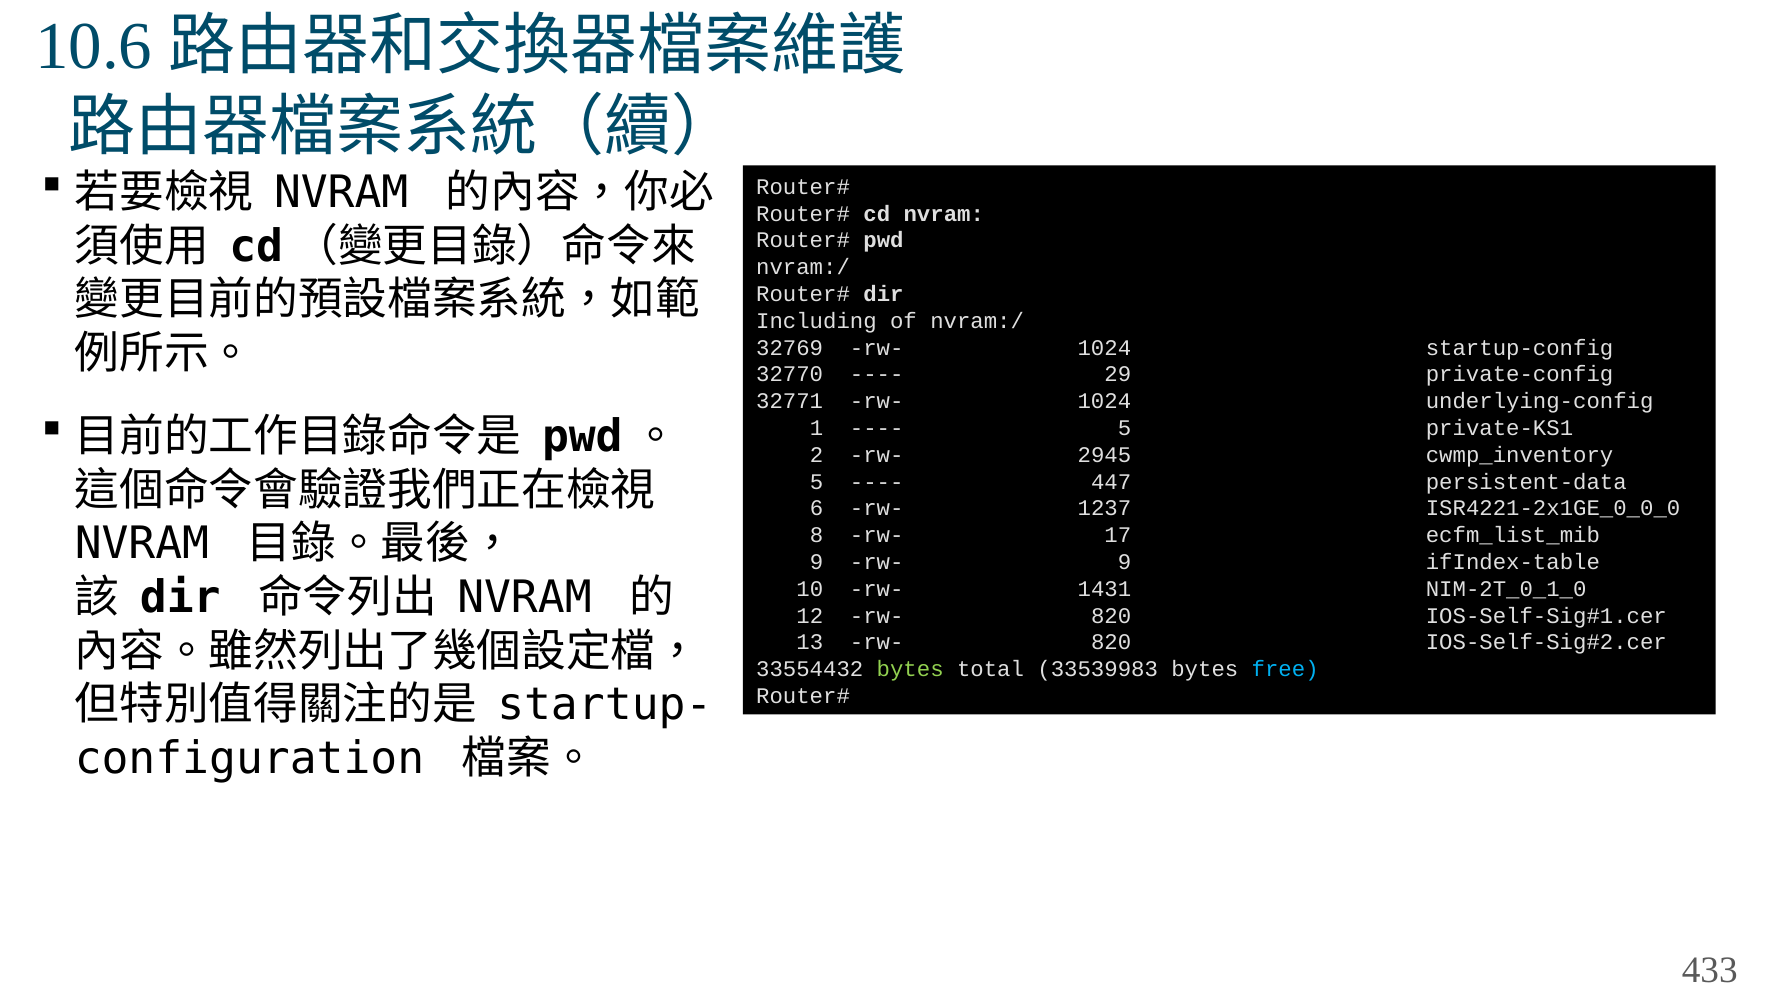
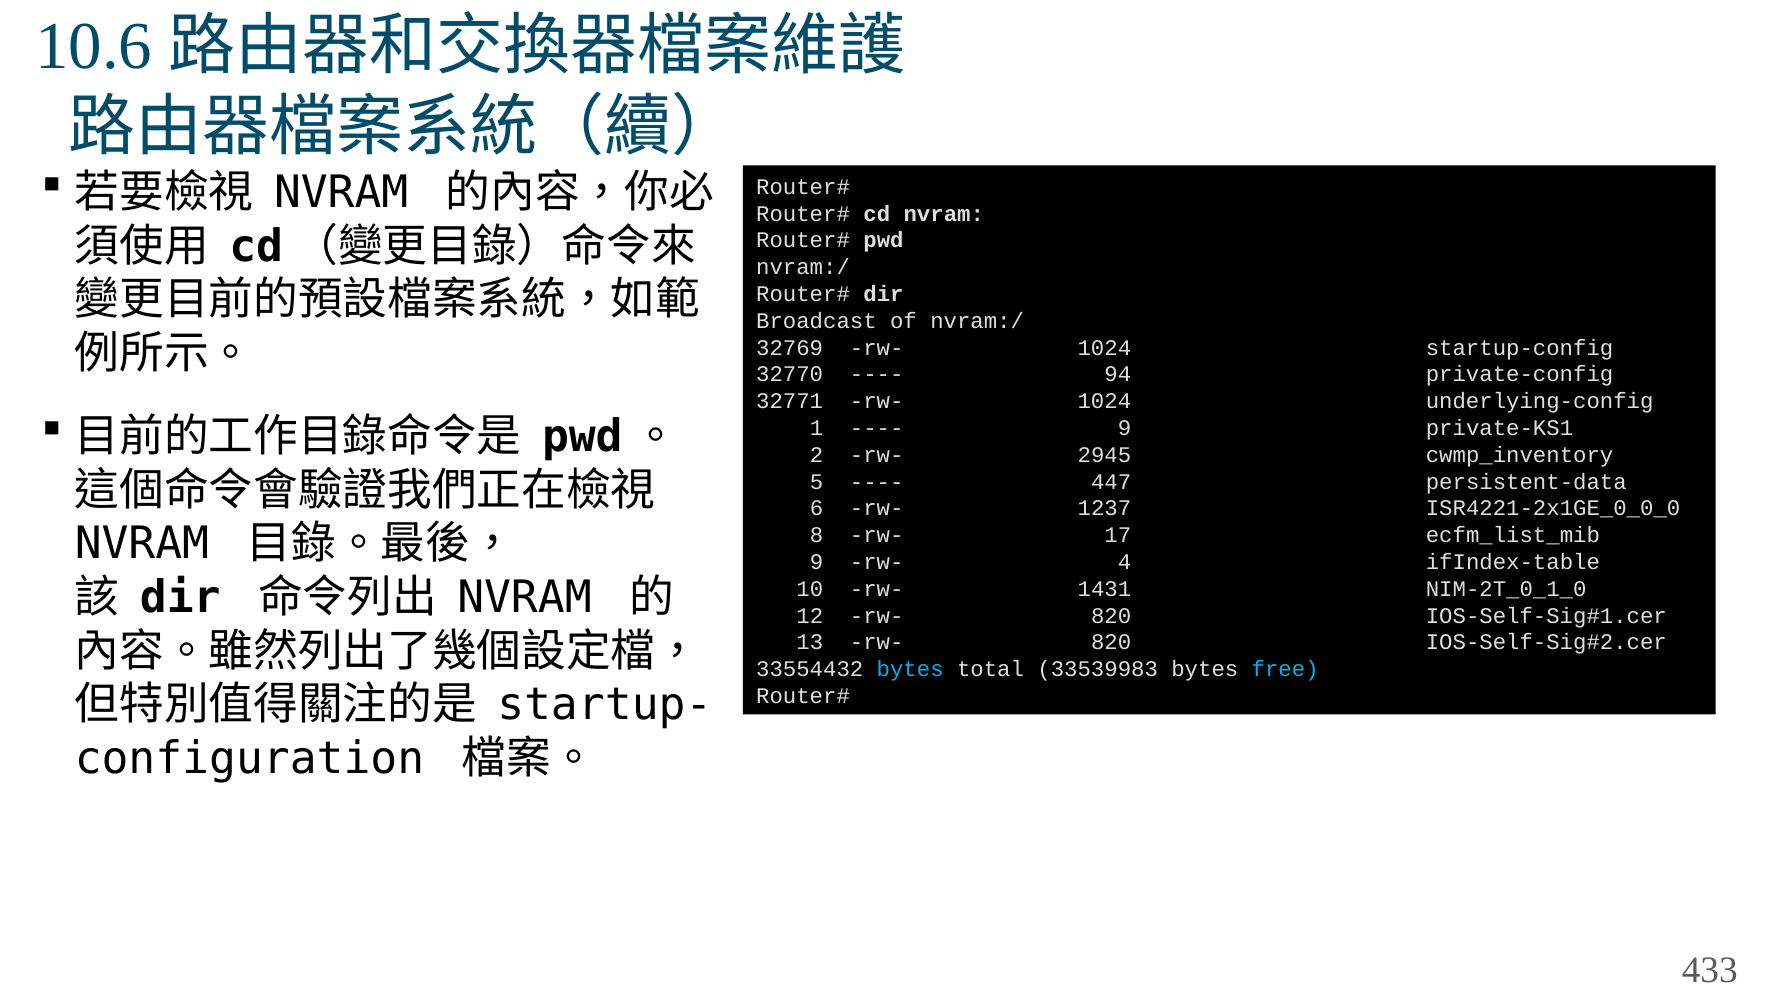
Including: Including -> Broadcast (816, 321)
29: 29 -> 94 (1118, 375)
5: 5 -> 9 (1125, 428)
rw- 9: 9 -> 4 (1125, 562)
bytes colour: light green -> light blue (910, 669)
